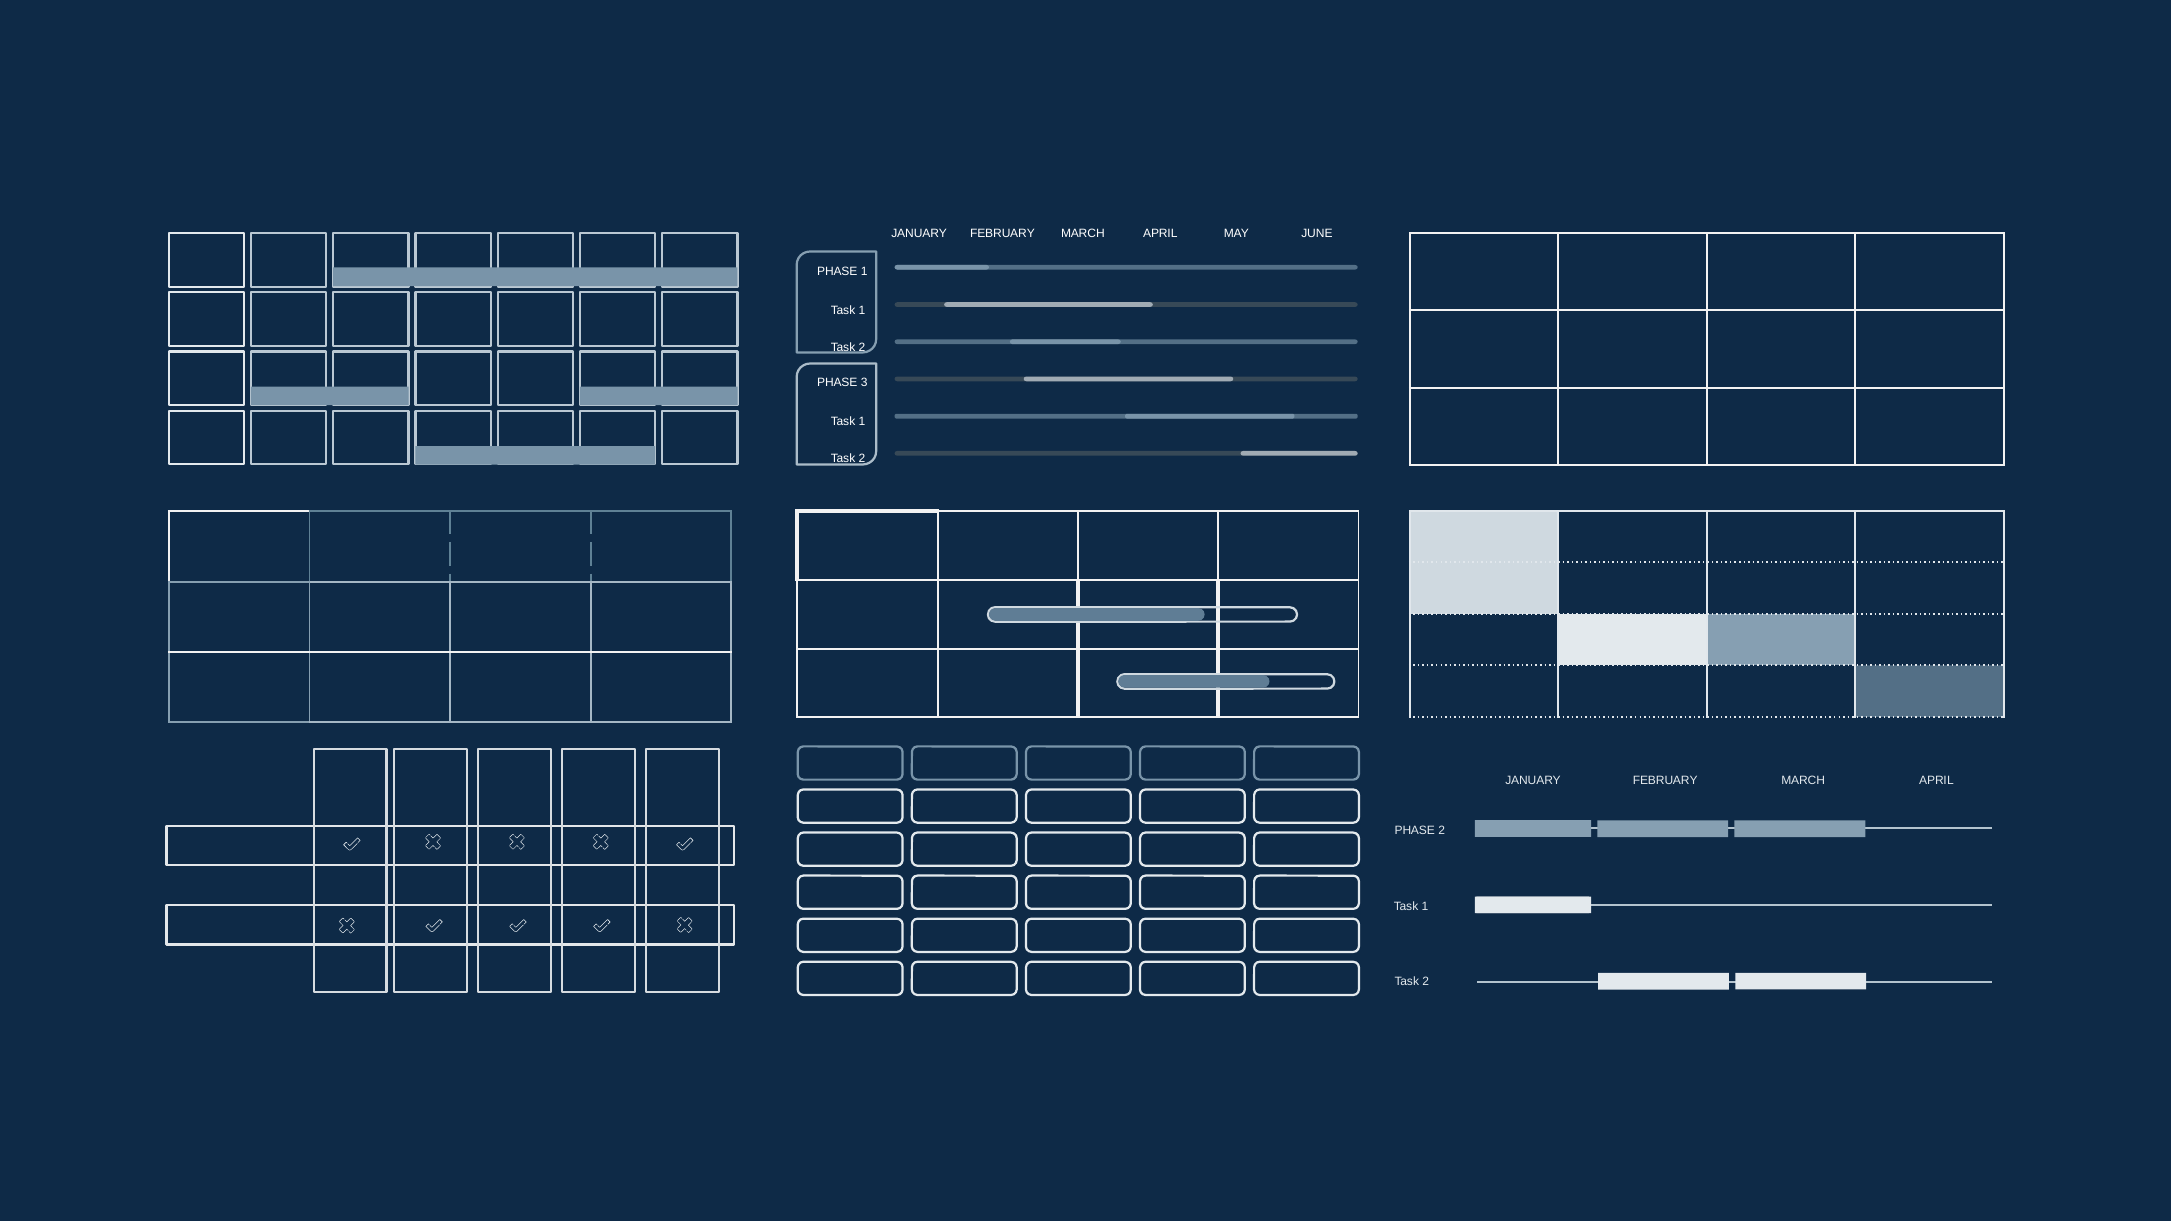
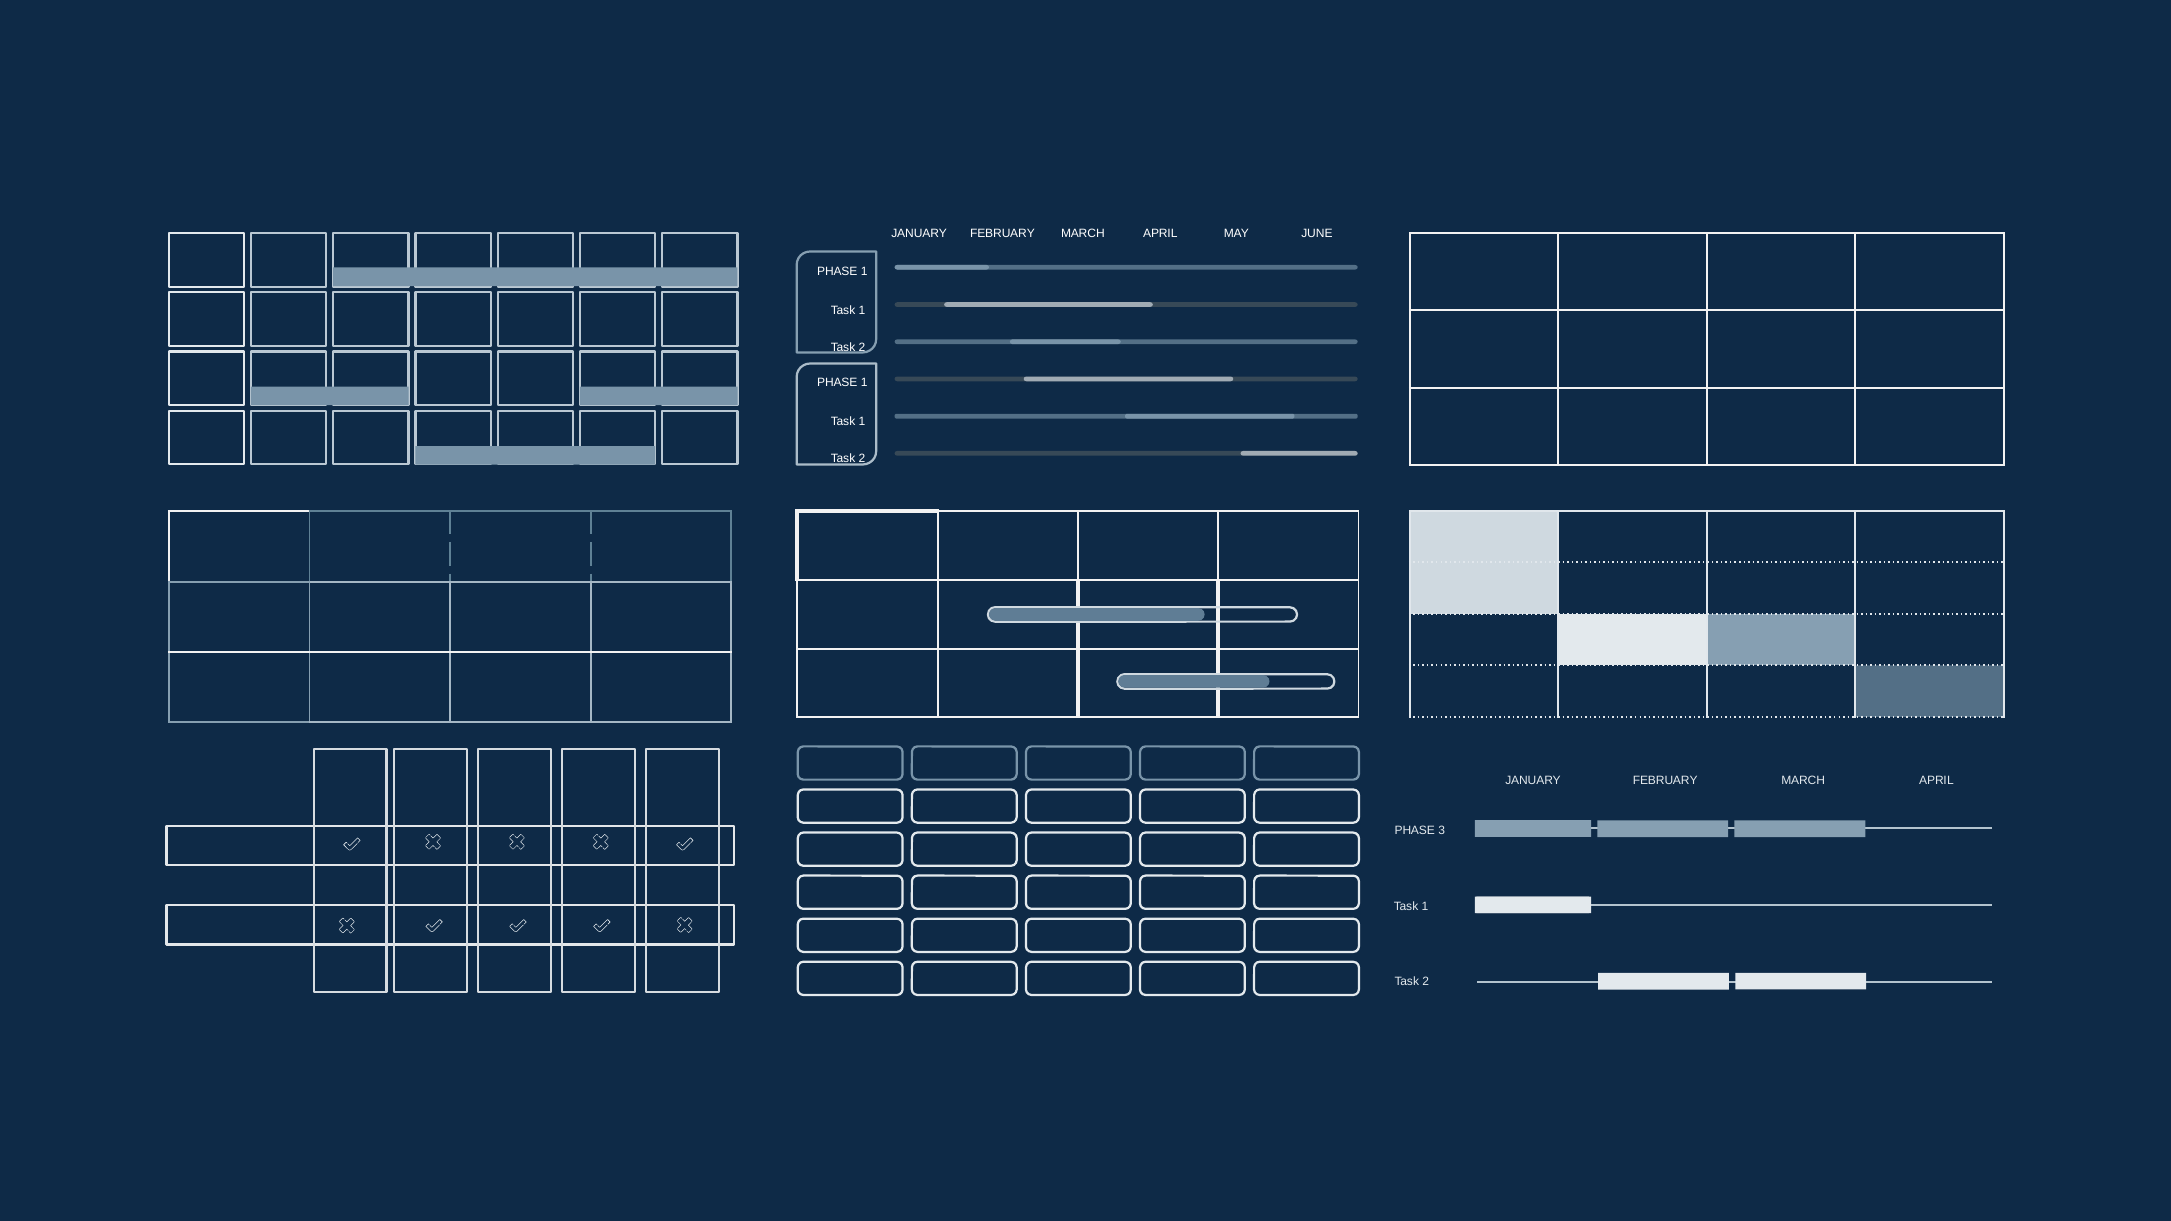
3: 3 -> 1 (864, 382)
PHASE 2: 2 -> 3 (1442, 831)
